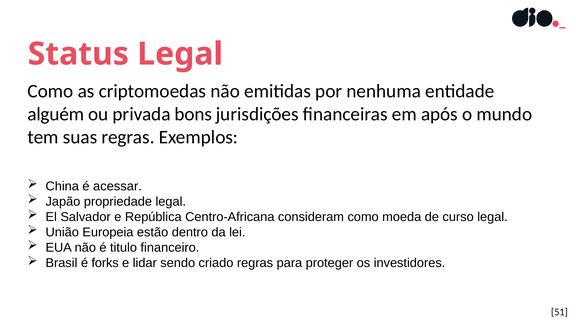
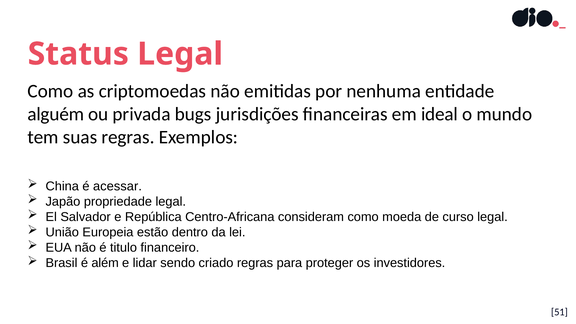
bons: bons -> bugs (193, 114)
após: após -> ideal (440, 114)
forks: forks -> além (105, 263)
